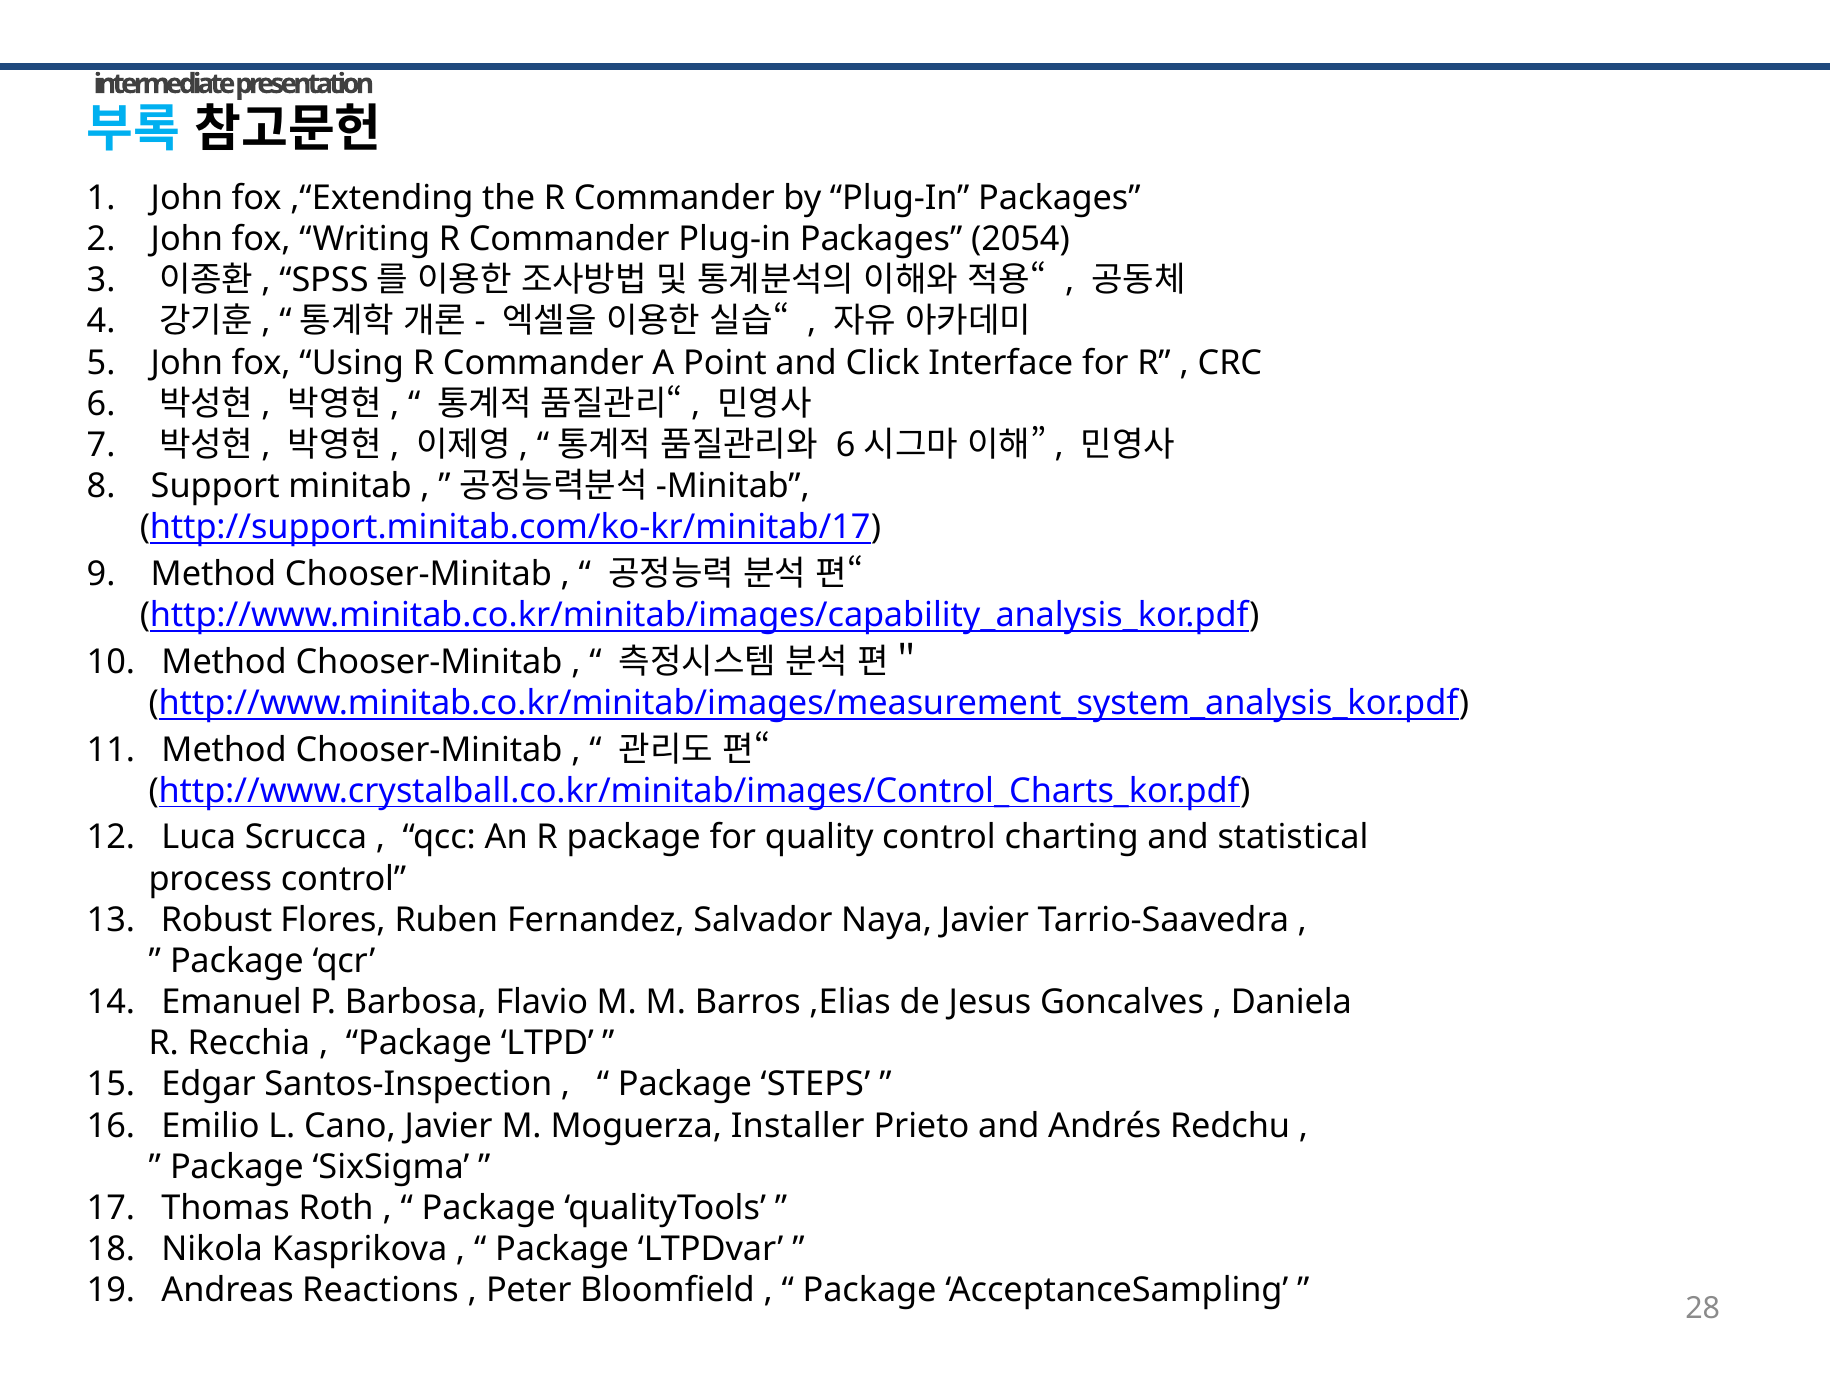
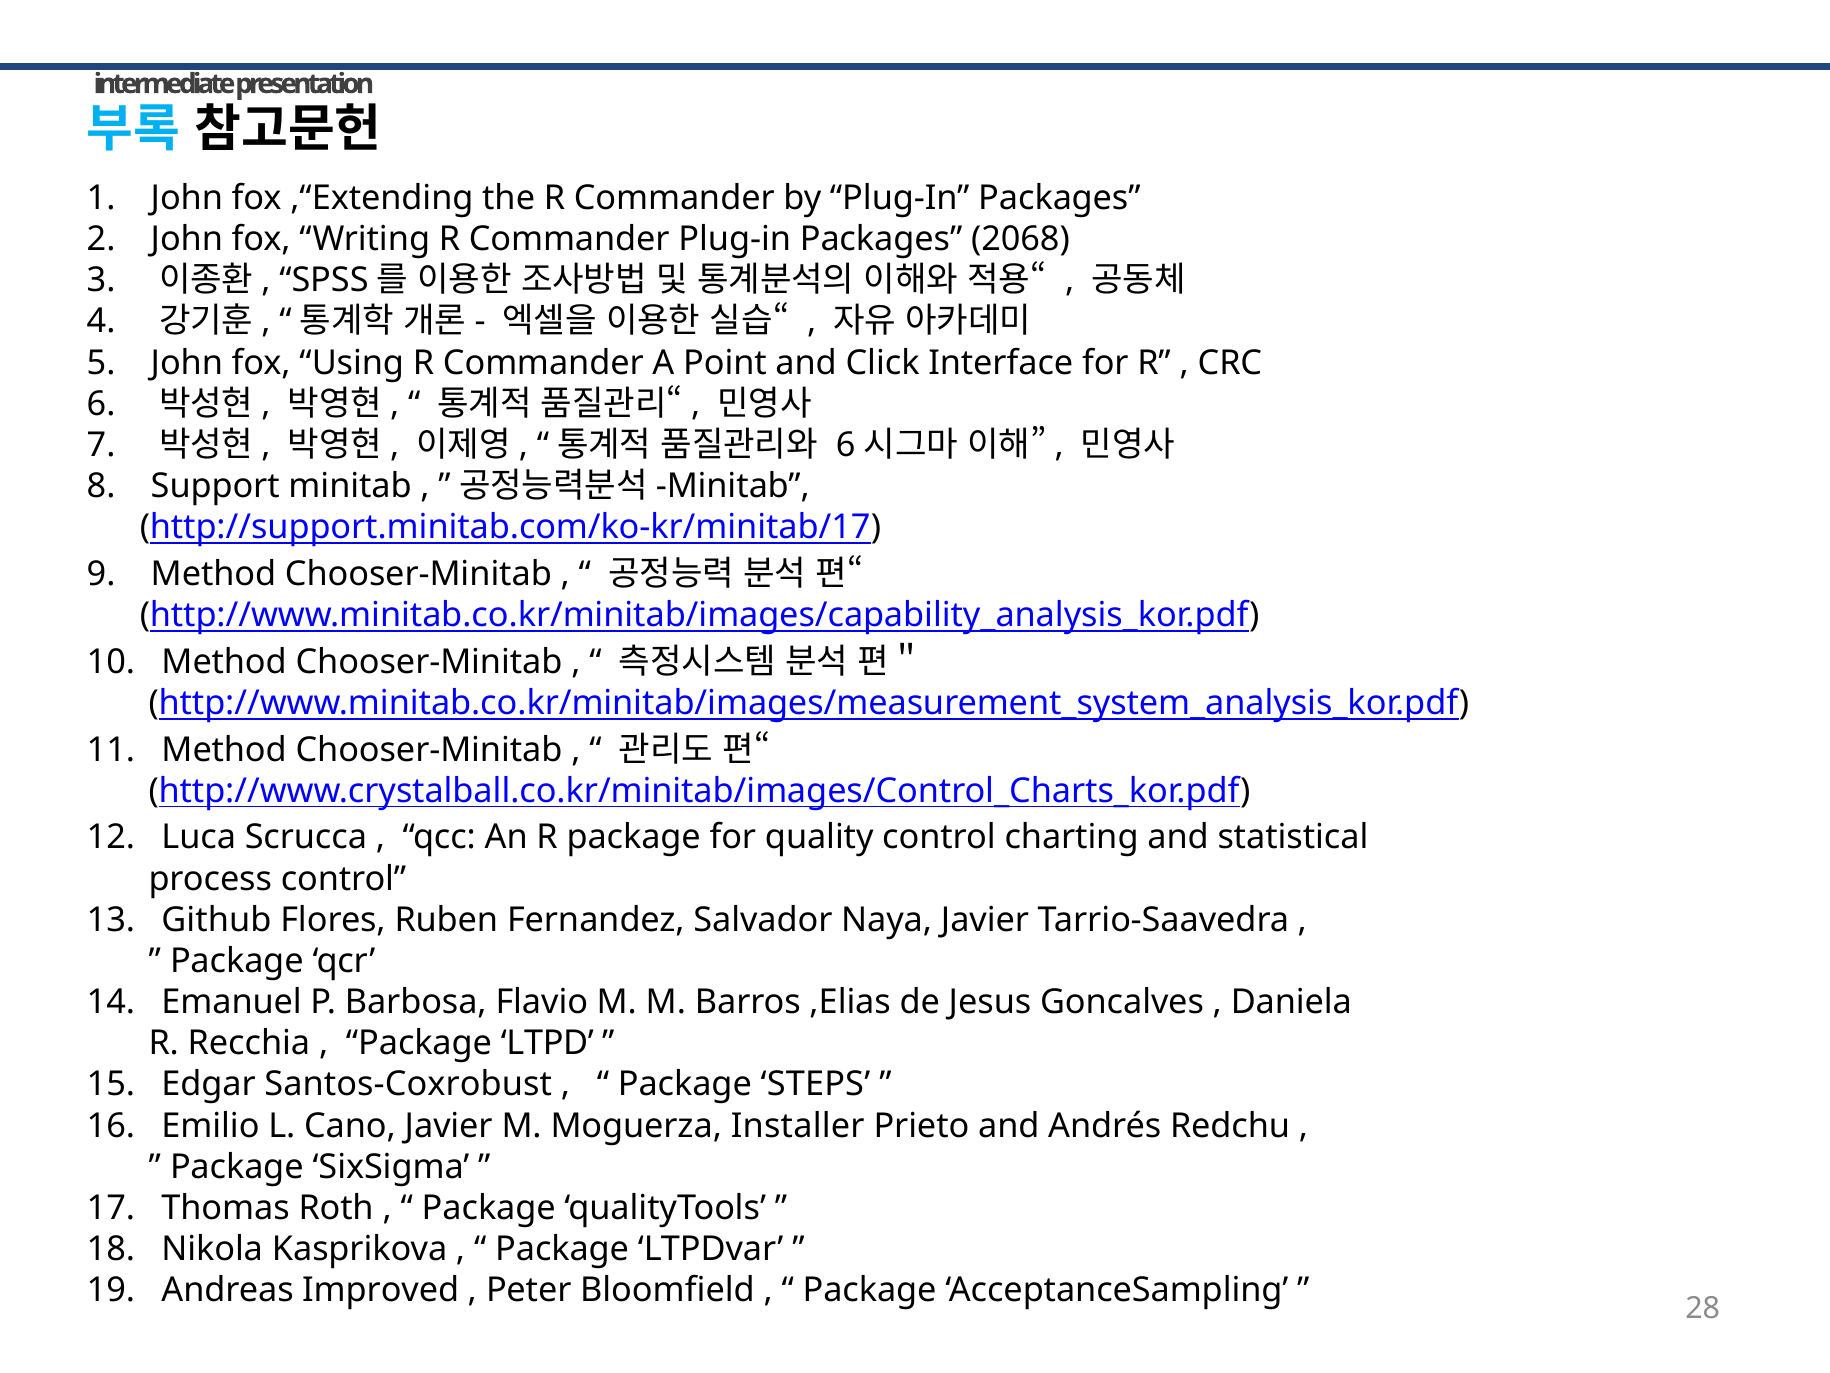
2054: 2054 -> 2068 (1020, 239)
Robust: Robust -> Github (216, 920)
Santos-Inspection: Santos-Inspection -> Santos-Coxrobust (408, 1084)
Reactions: Reactions -> Improved (381, 1290)
